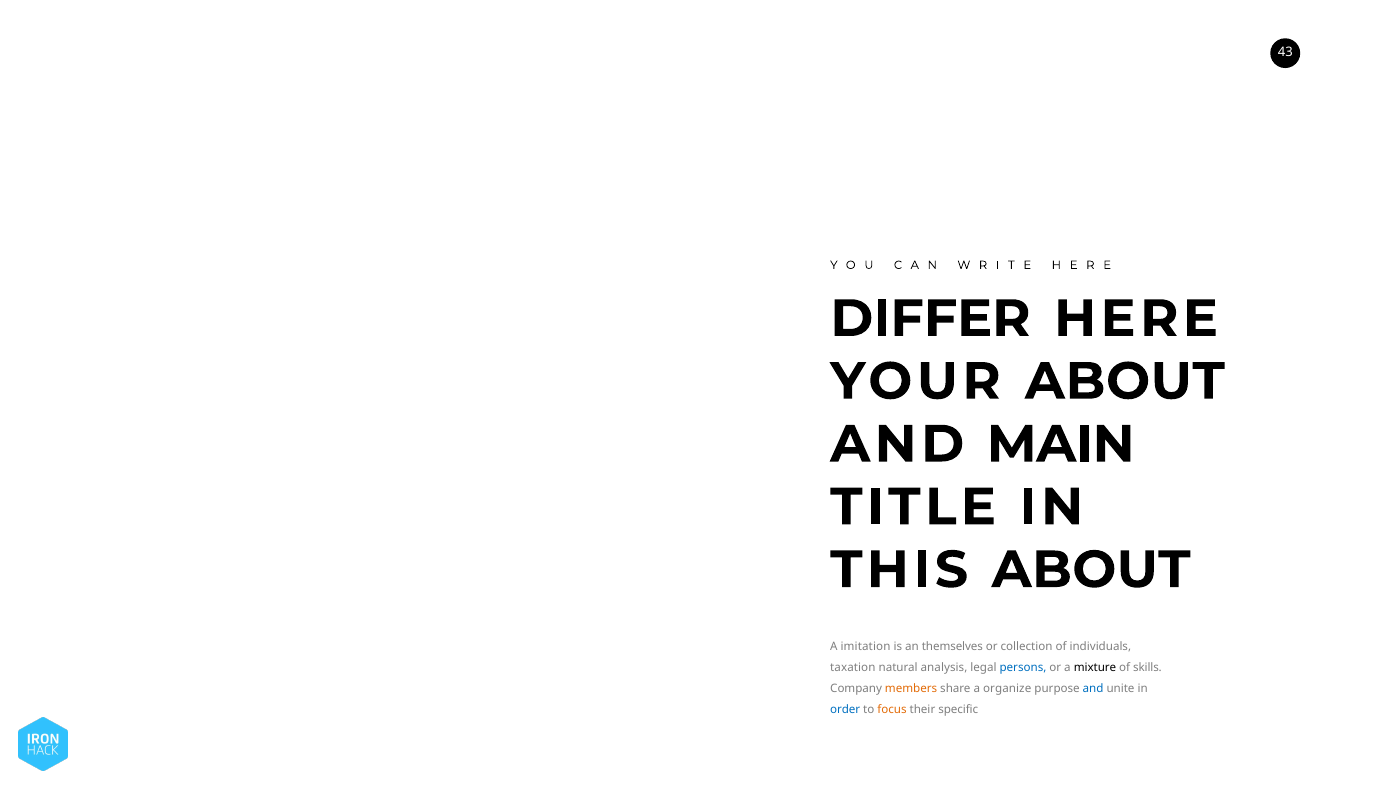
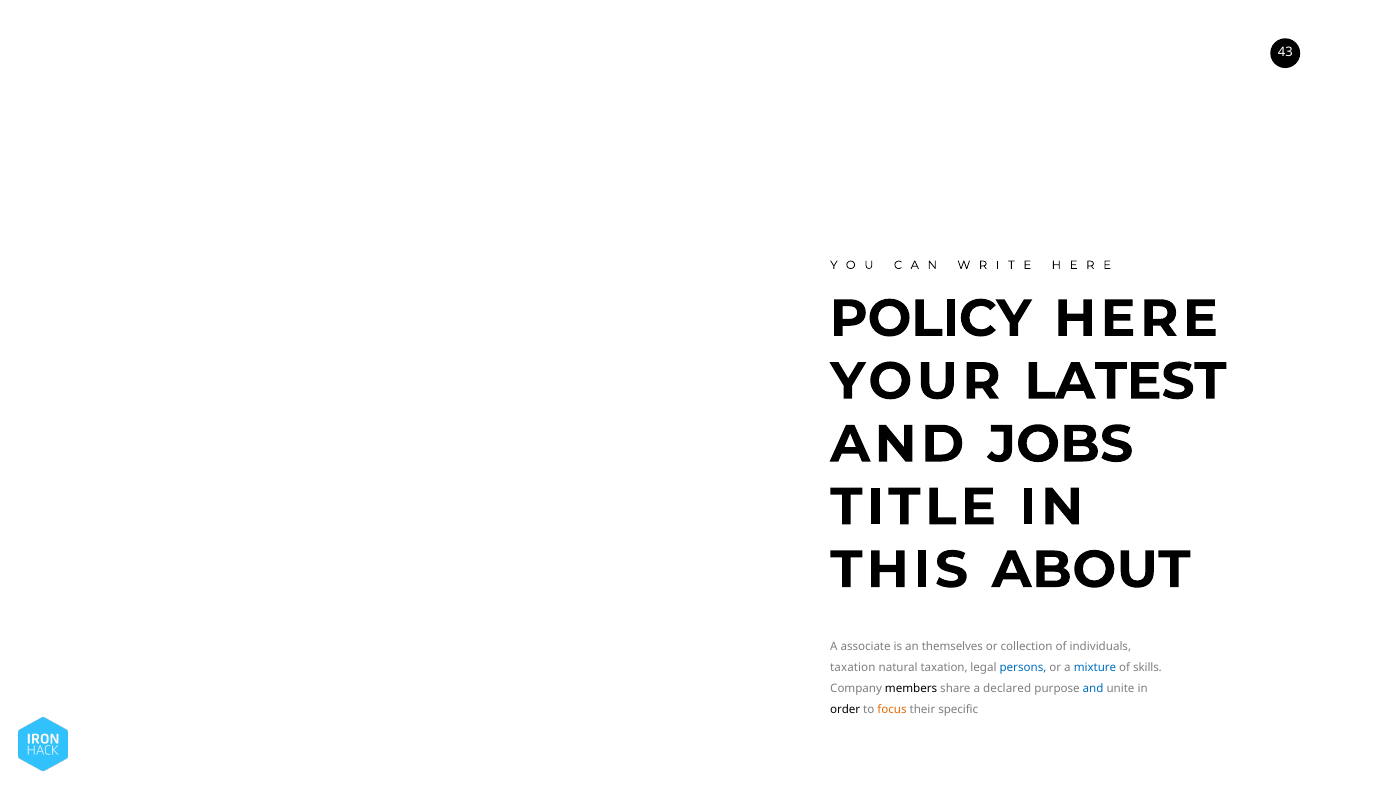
DIFFER: DIFFER -> POLICY (931, 319)
YOUR ABOUT: ABOUT -> LATEST (1125, 381)
MAIN: MAIN -> JOBS (1061, 444)
imitation: imitation -> associate (866, 646)
natural analysis: analysis -> taxation (944, 667)
mixture colour: black -> blue (1095, 667)
members colour: orange -> black (911, 688)
organize: organize -> declared (1007, 688)
order colour: blue -> black (845, 709)
